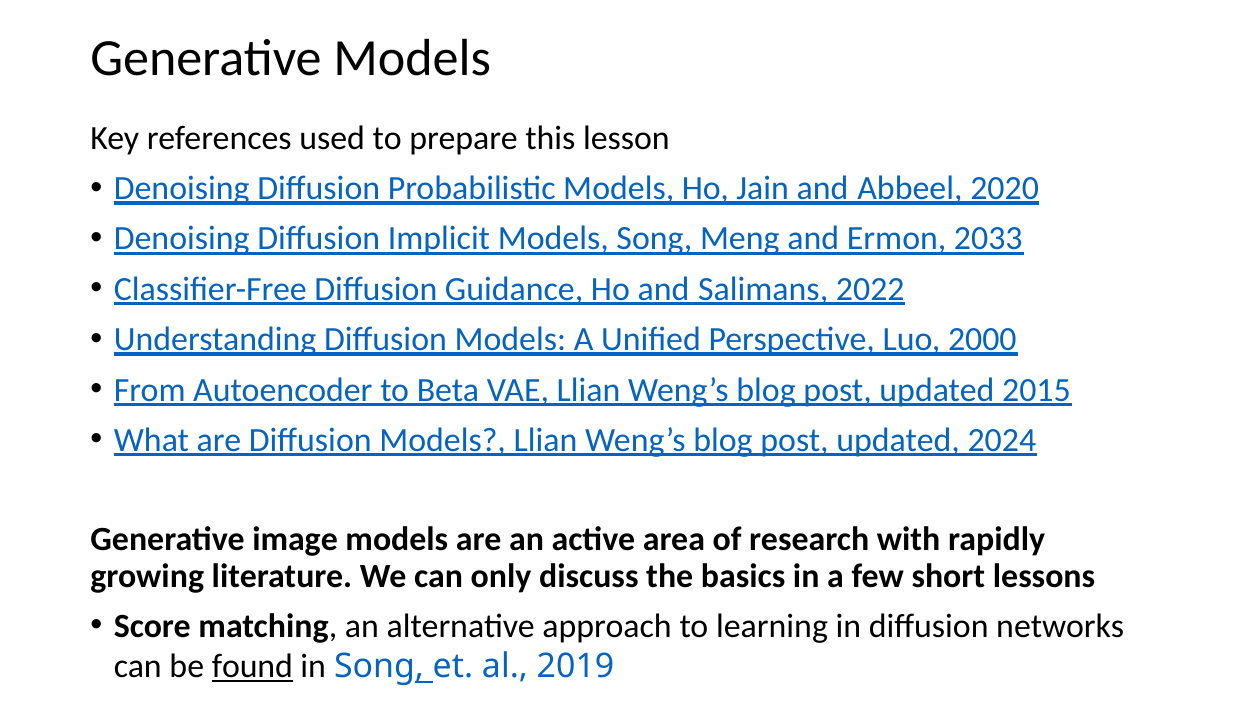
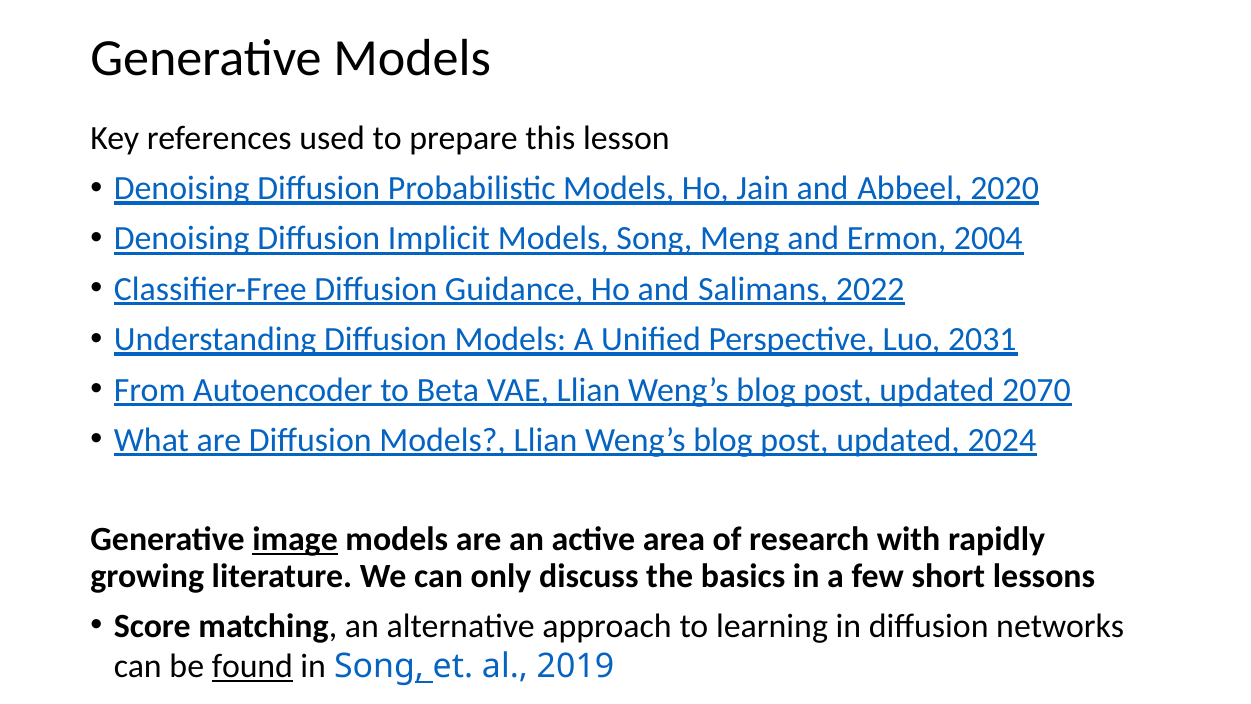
2033: 2033 -> 2004 (988, 239)
2000: 2000 -> 2031 (982, 339)
2015: 2015 -> 2070 (1036, 390)
image underline: none -> present (295, 539)
